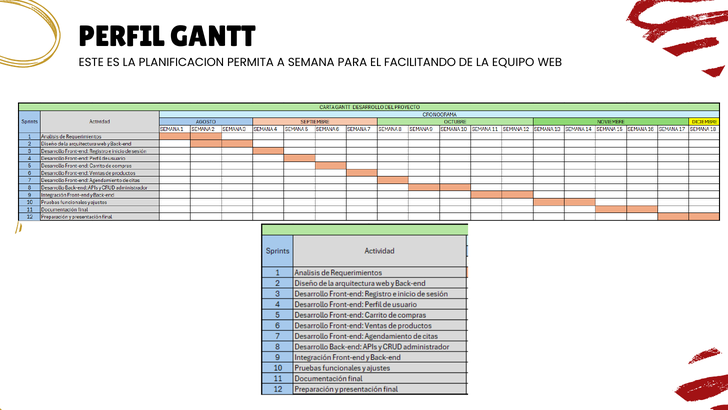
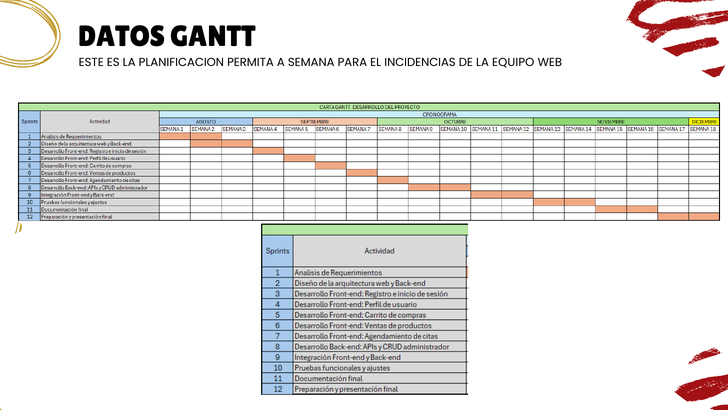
PERFIL: PERFIL -> DATOS (122, 37)
FACILITANDO: FACILITANDO -> INCIDENCIAS (420, 62)
